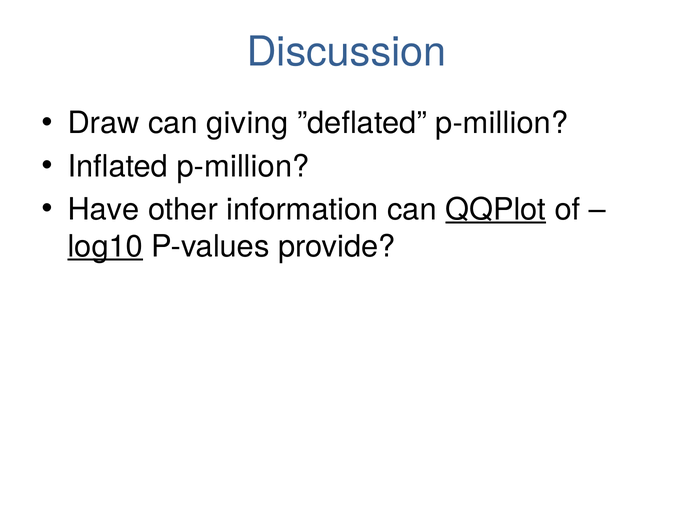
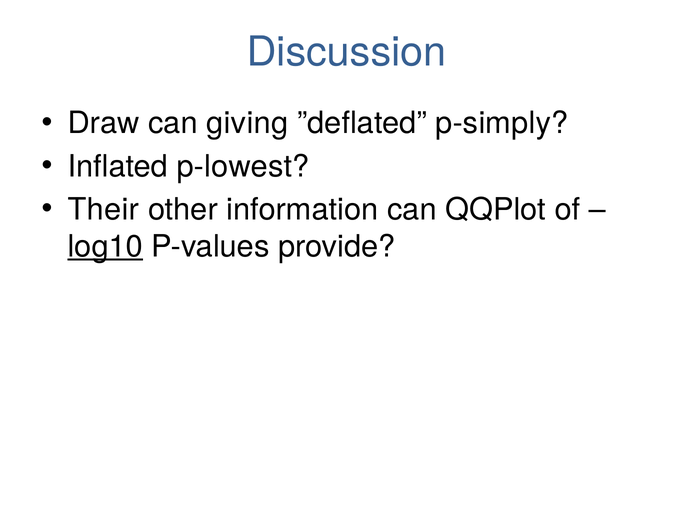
”deflated p-million: p-million -> p-simply (502, 123)
Inflated p-million: p-million -> p-lowest (243, 167)
Have: Have -> Their (103, 210)
QQPlot underline: present -> none (496, 210)
